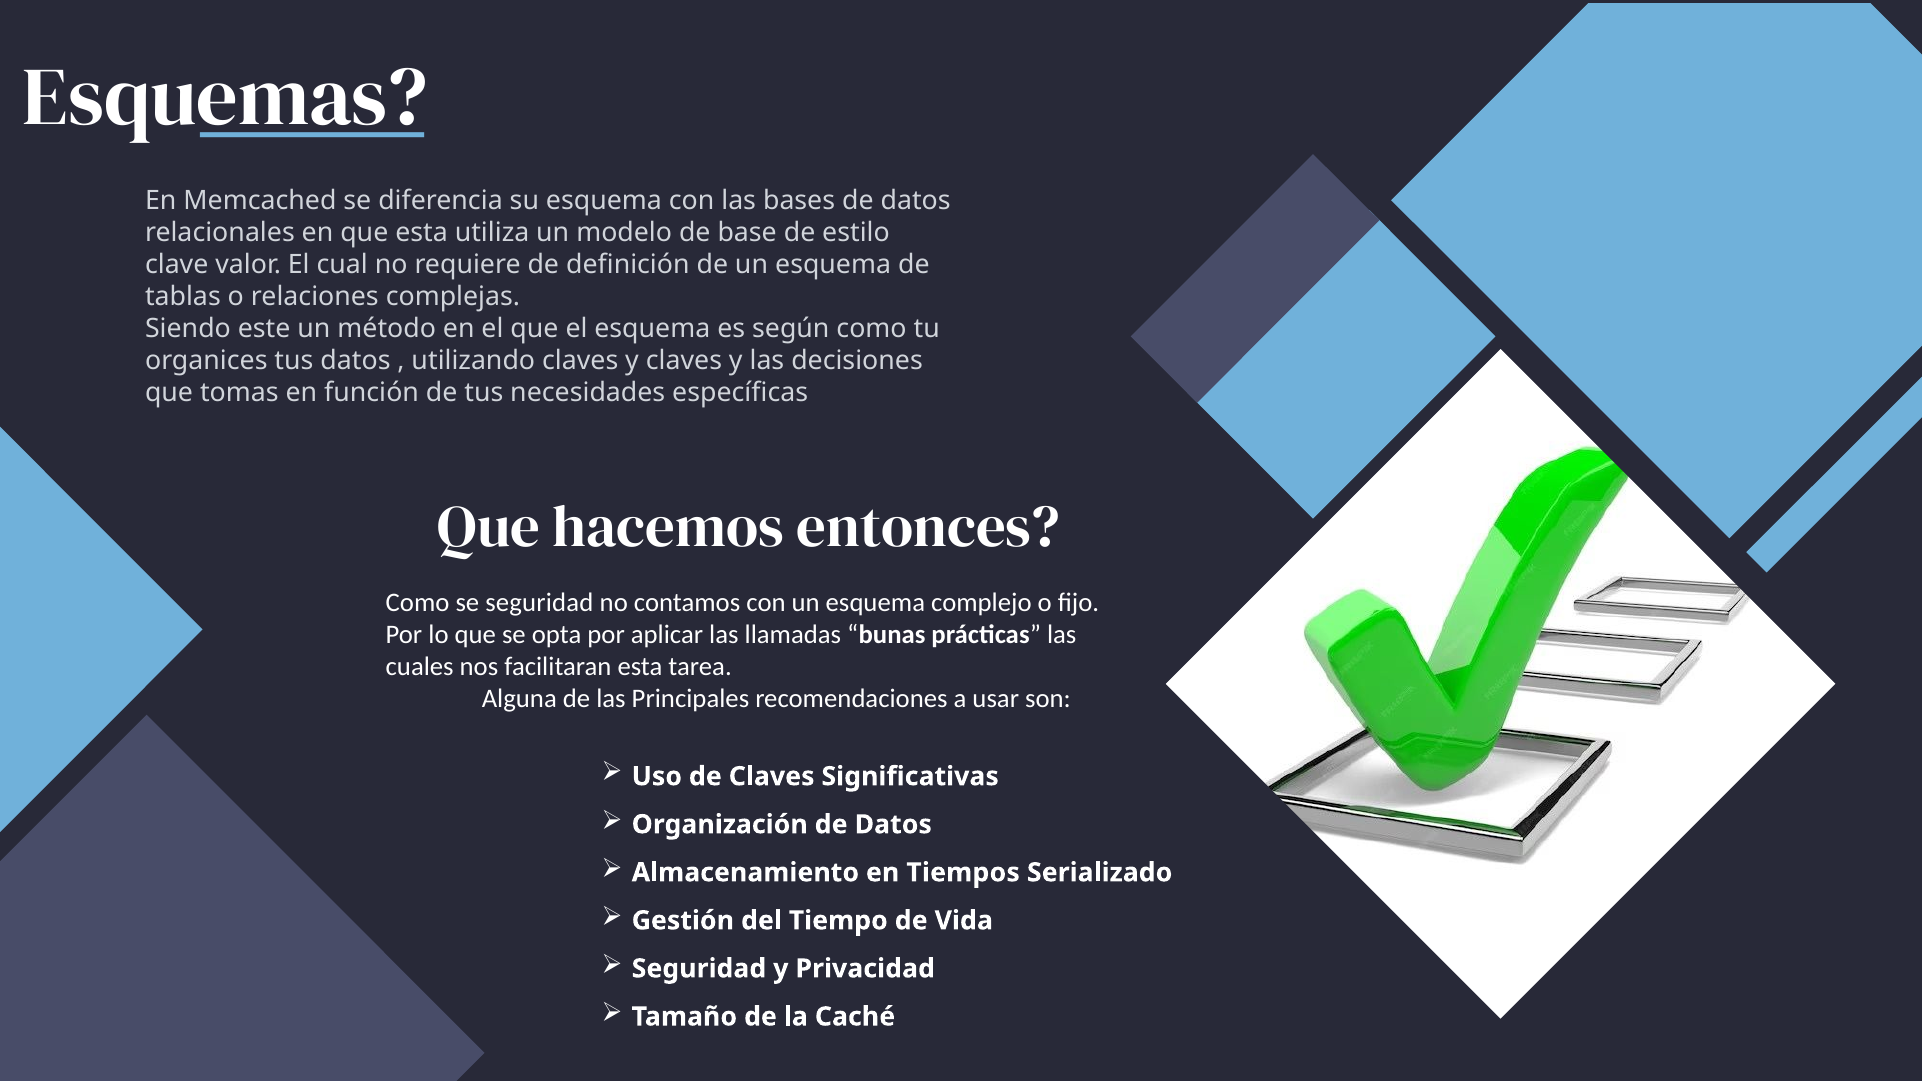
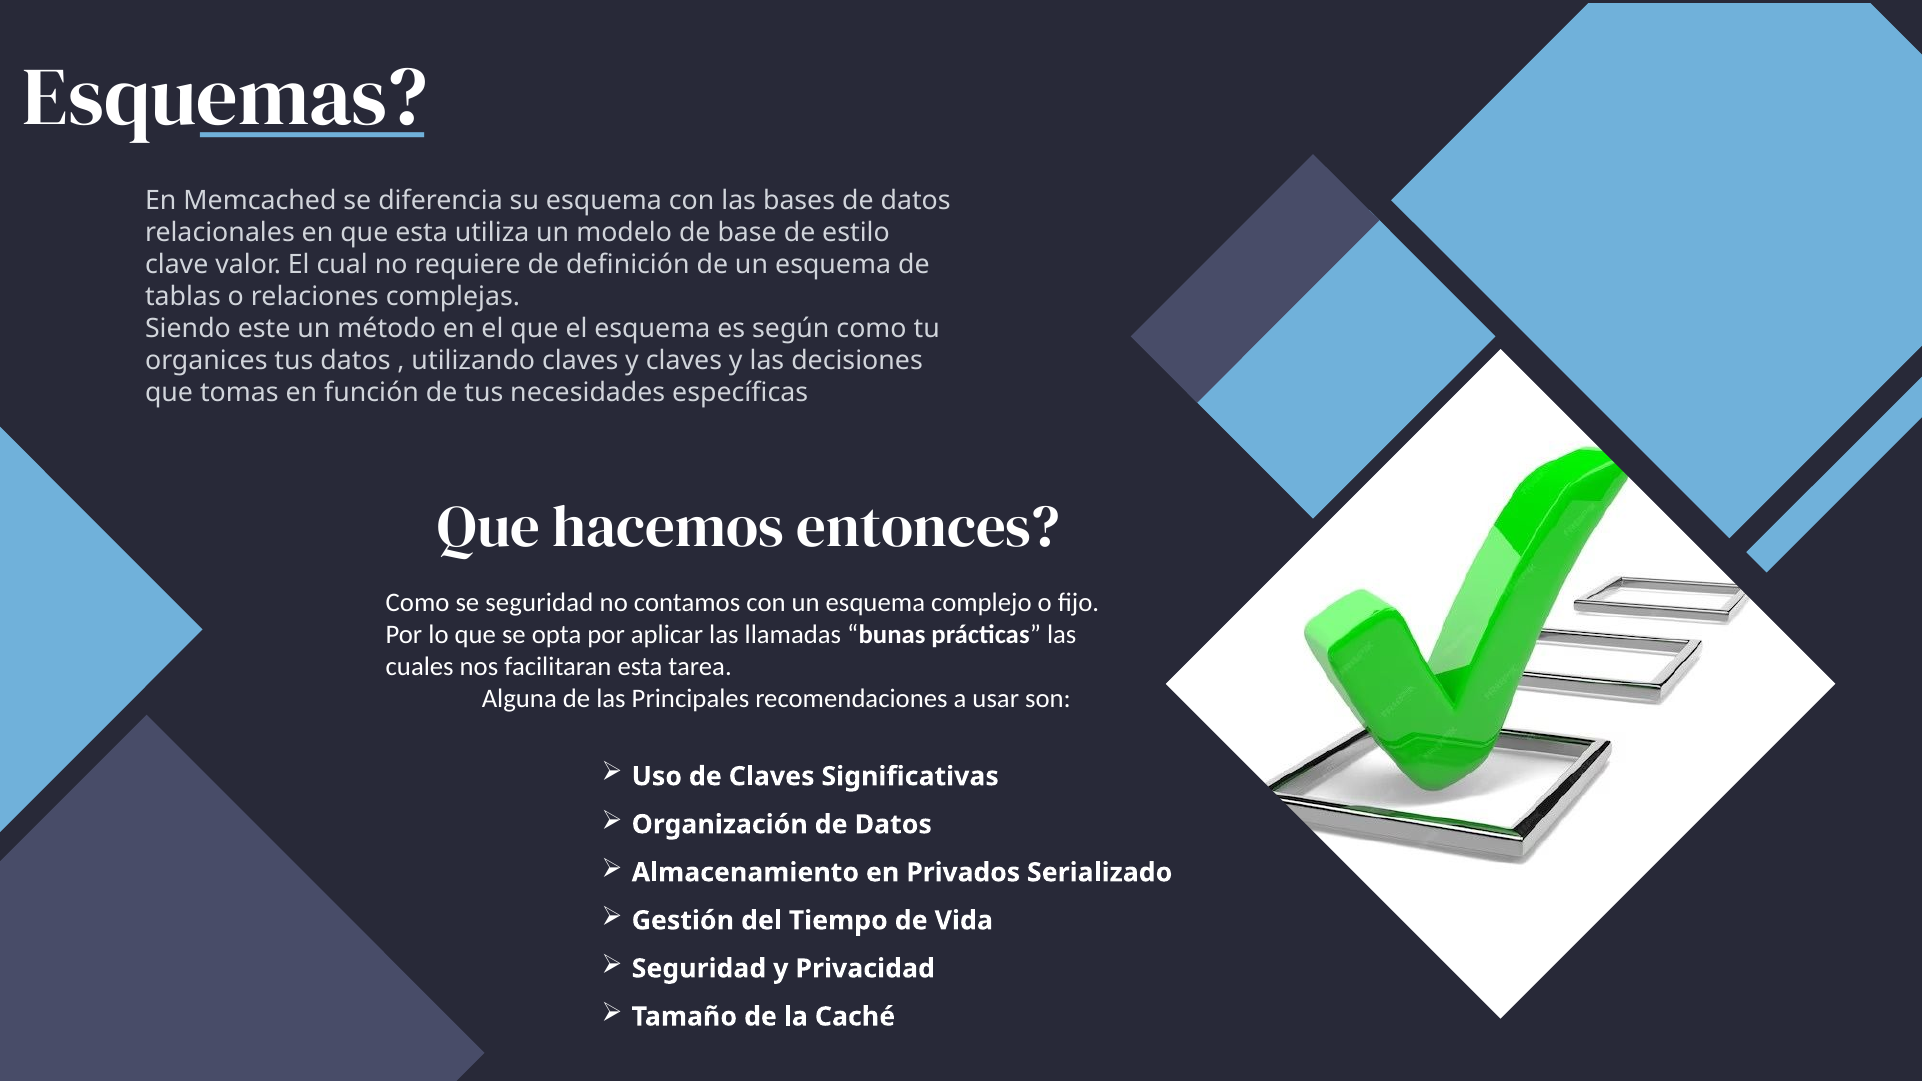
Tiempos: Tiempos -> Privados (963, 873)
